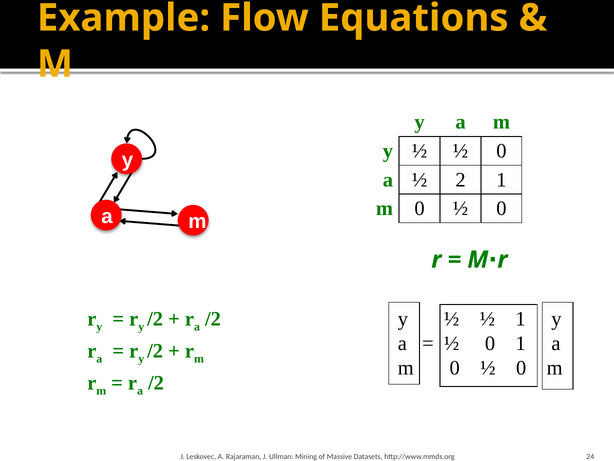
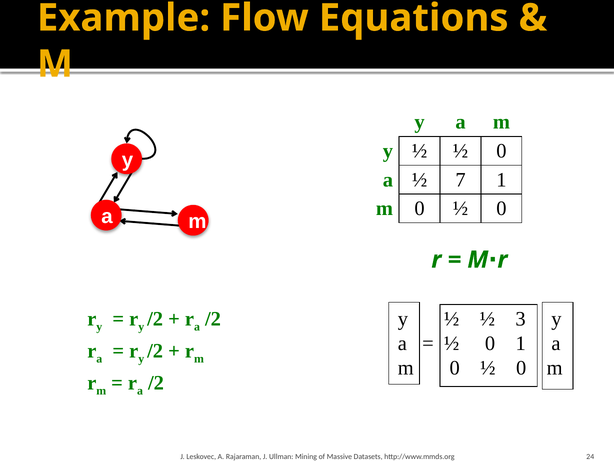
2: 2 -> 7 (460, 180)
½ 1: 1 -> 3 (521, 319)
